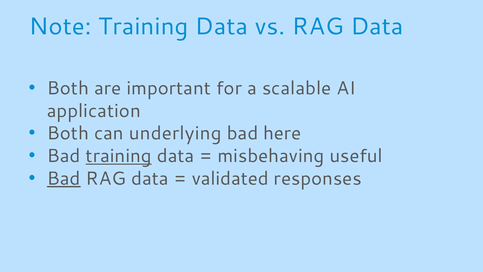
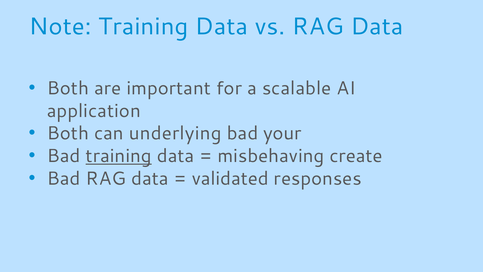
here: here -> your (282, 133)
useful: useful -> create (356, 156)
Bad underline: present -> none (64, 178)
